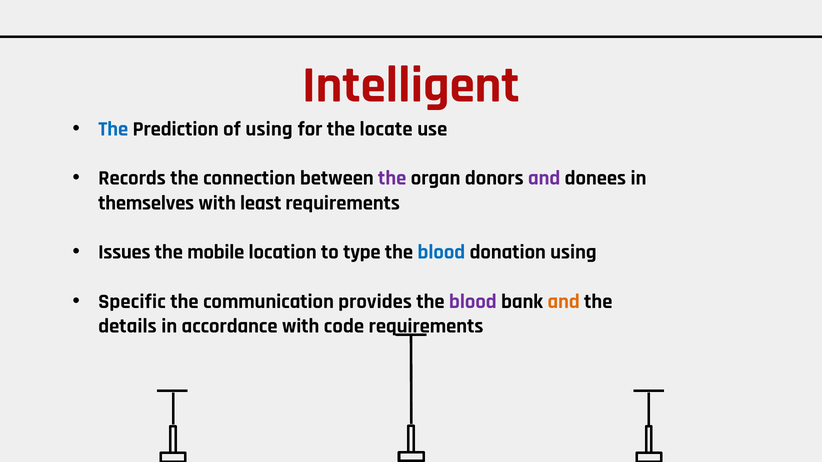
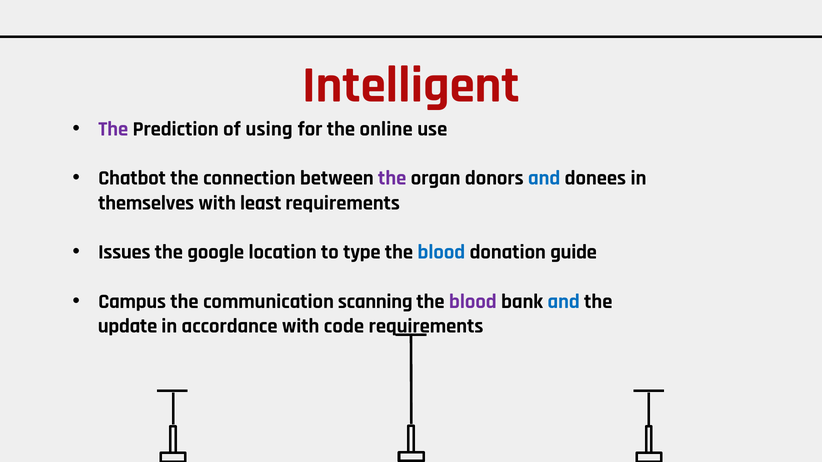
The colour: blue -> purple (113, 129)
locate: locate -> online (386, 129)
Records: Records -> Chatbot (132, 178)
and colour: purple -> blue (544, 178)
mobile: mobile -> google (216, 252)
donation using: using -> guide (574, 252)
Specific: Specific -> Campus (132, 302)
provides: provides -> scanning (375, 302)
and colour: orange -> blue (564, 302)
details: details -> update (128, 326)
